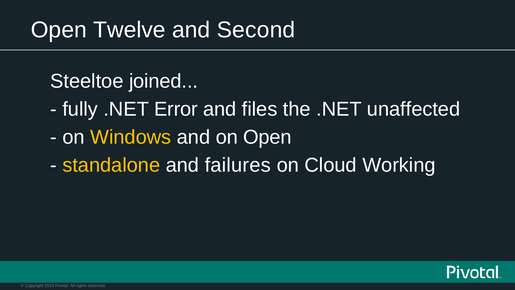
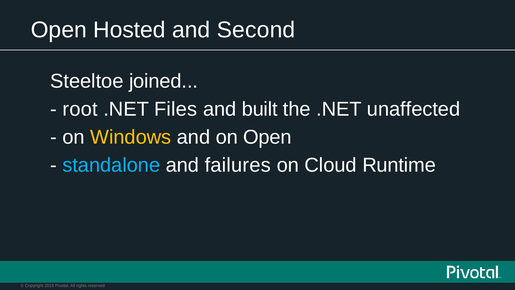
Twelve: Twelve -> Hosted (129, 30)
fully: fully -> root (80, 109)
Error: Error -> Files (176, 109)
files: files -> built (260, 109)
standalone colour: yellow -> light blue (111, 165)
Working: Working -> Runtime (399, 165)
